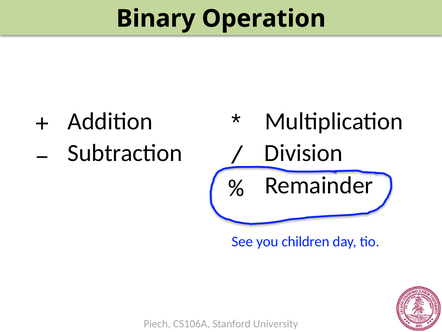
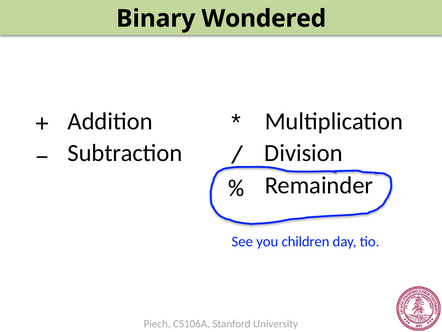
Operation: Operation -> Wondered (264, 19)
